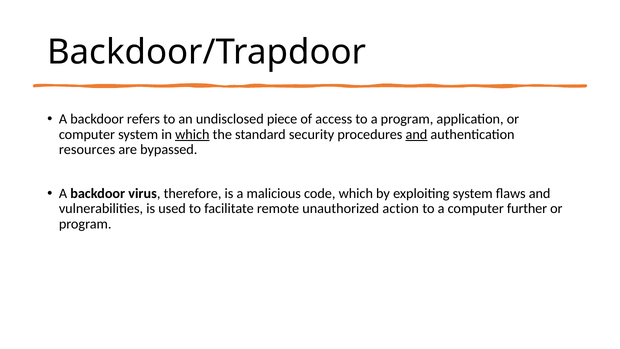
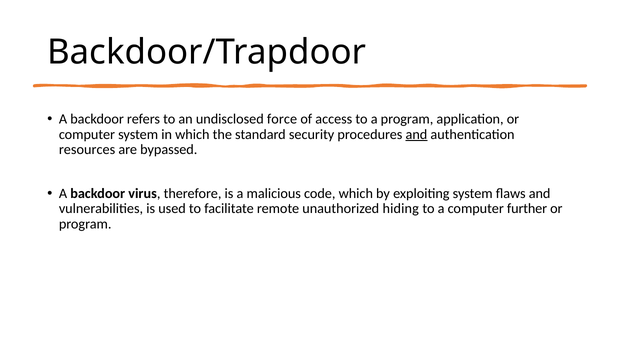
piece: piece -> force (282, 119)
which underline: present -> none (192, 134)
action: action -> hiding (401, 209)
